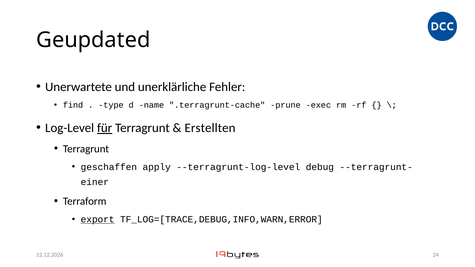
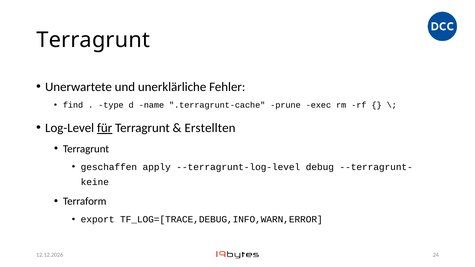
Geupdated: Geupdated -> Terragrunt (93, 40)
einer: einer -> keine (95, 182)
export underline: present -> none (98, 220)
